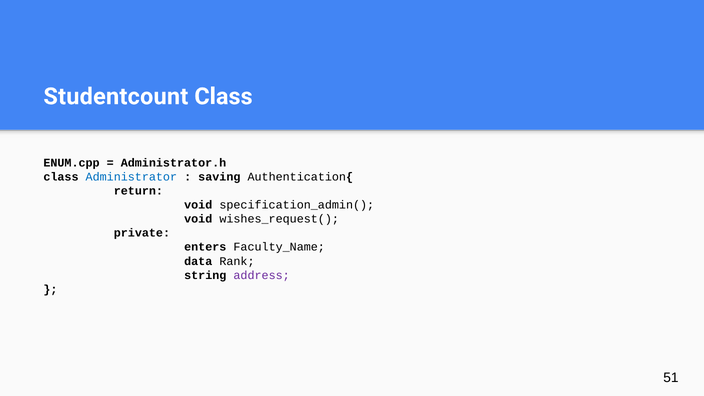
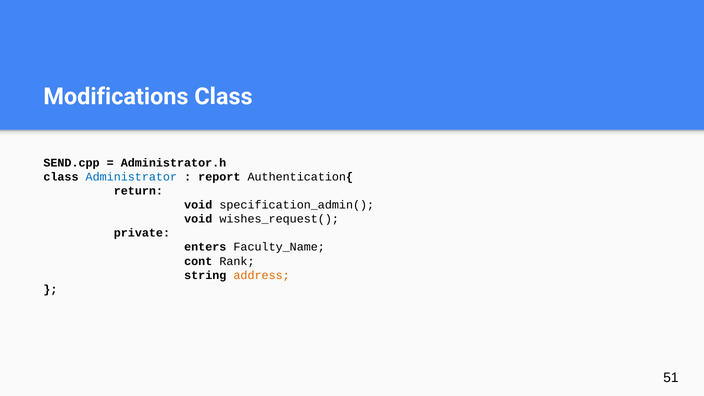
Studentcount: Studentcount -> Modifications (116, 96)
ENUM.cpp: ENUM.cpp -> SEND.cpp (72, 163)
saving: saving -> report (219, 177)
data: data -> cont (198, 261)
address colour: purple -> orange (262, 275)
